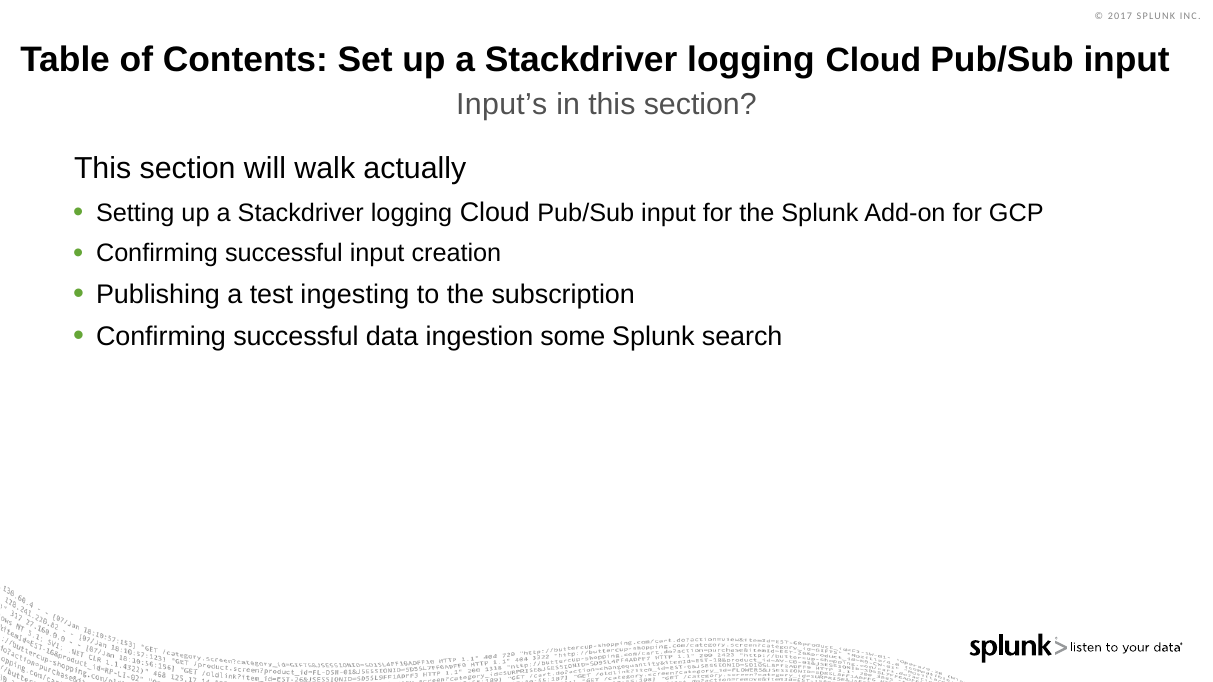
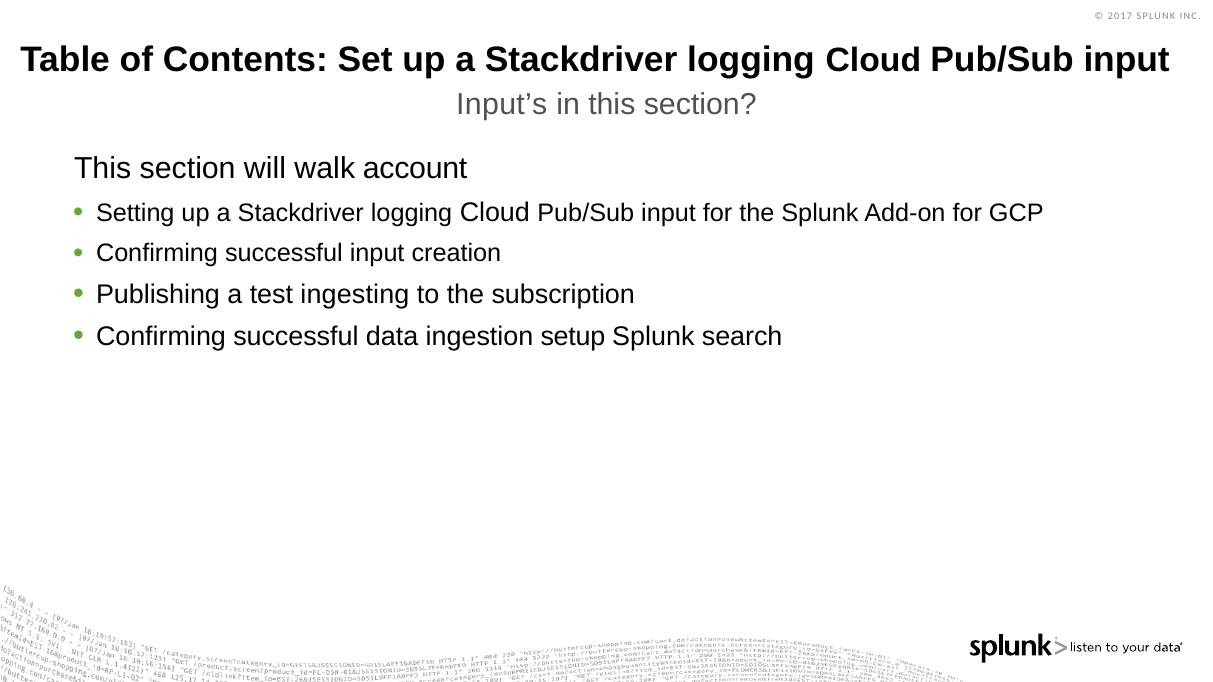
actually: actually -> account (415, 168)
some: some -> setup (573, 337)
